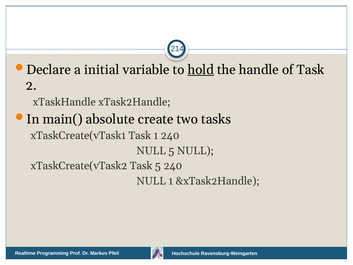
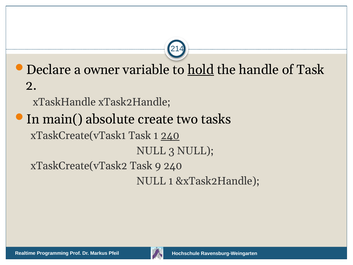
initial: initial -> owner (102, 70)
240 underline: none -> present (170, 136)
NULL 5: 5 -> 3 (171, 151)
Task 5: 5 -> 9 (158, 166)
